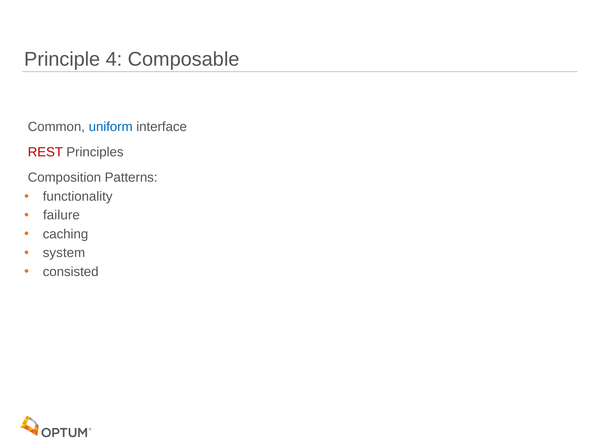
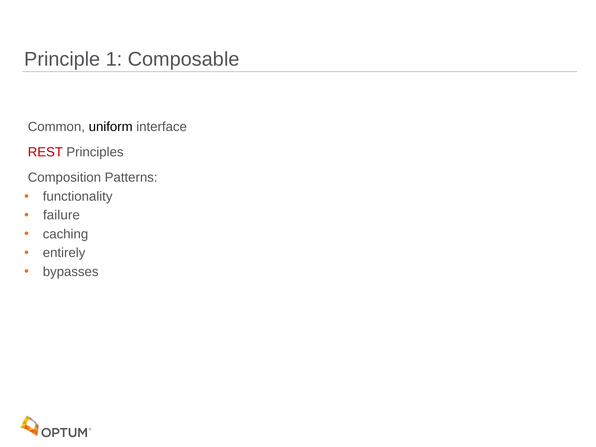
4: 4 -> 1 (114, 59)
uniform colour: blue -> black (111, 127)
system: system -> entirely (64, 253)
consisted: consisted -> bypasses (71, 272)
